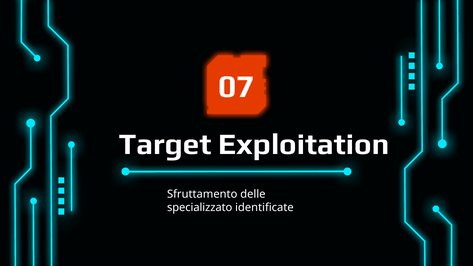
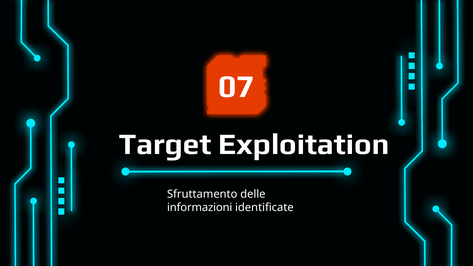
specializzato: specializzato -> informazioni (200, 208)
